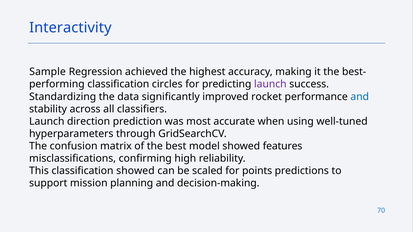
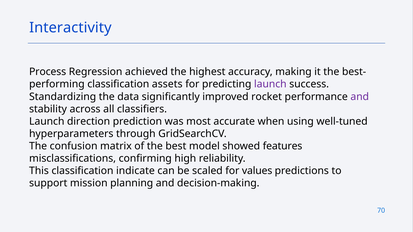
Sample: Sample -> Process (48, 72)
circles: circles -> assets (167, 84)
and colour: blue -> purple (360, 97)
classification showed: showed -> indicate (135, 171)
points: points -> values (257, 171)
